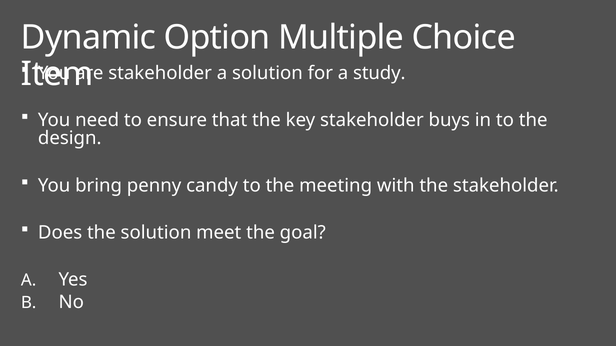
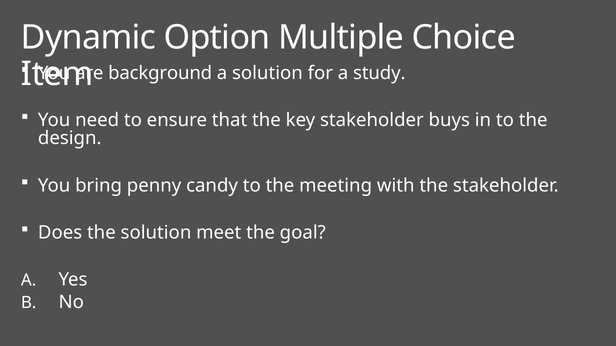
stakeholder: stakeholder -> background (160, 73)
